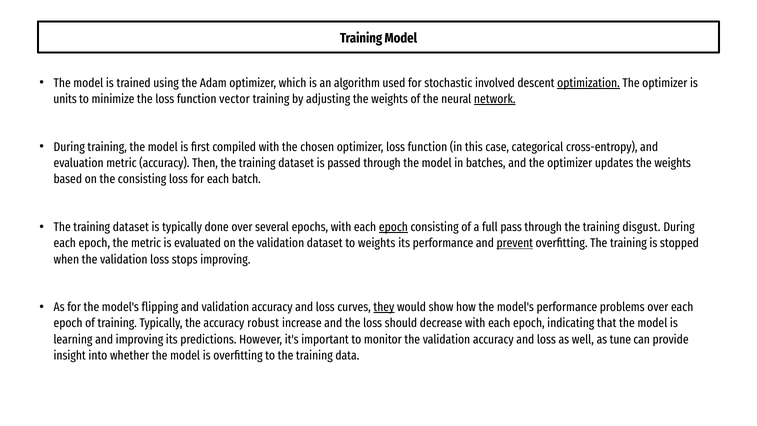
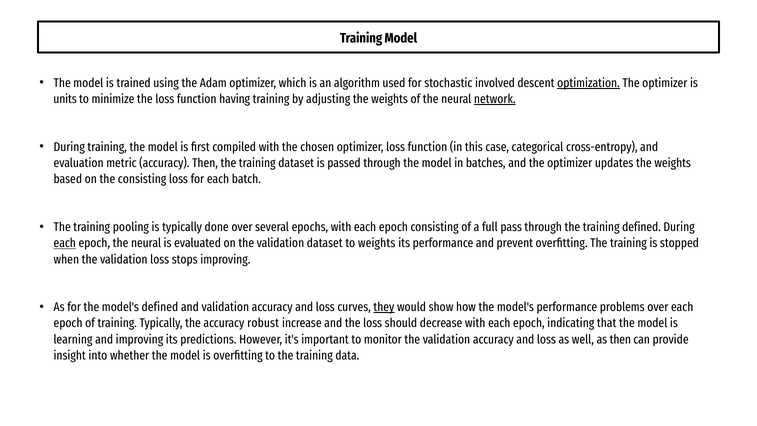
vector: vector -> having (235, 99)
dataset: dataset -> pooling (131, 227)
epoch underline: present -> none (393, 227)
training disgust: disgust -> defined (642, 227)
each underline: none -> present (65, 243)
epoch the metric: metric -> neural (146, 243)
prevent underline: present -> none (515, 243)
model's flipping: flipping -> defined (160, 307)
as tune: tune -> then (620, 339)
